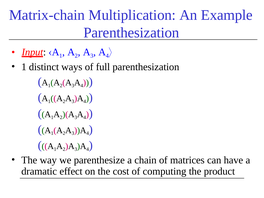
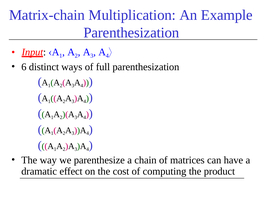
1: 1 -> 6 (24, 67)
